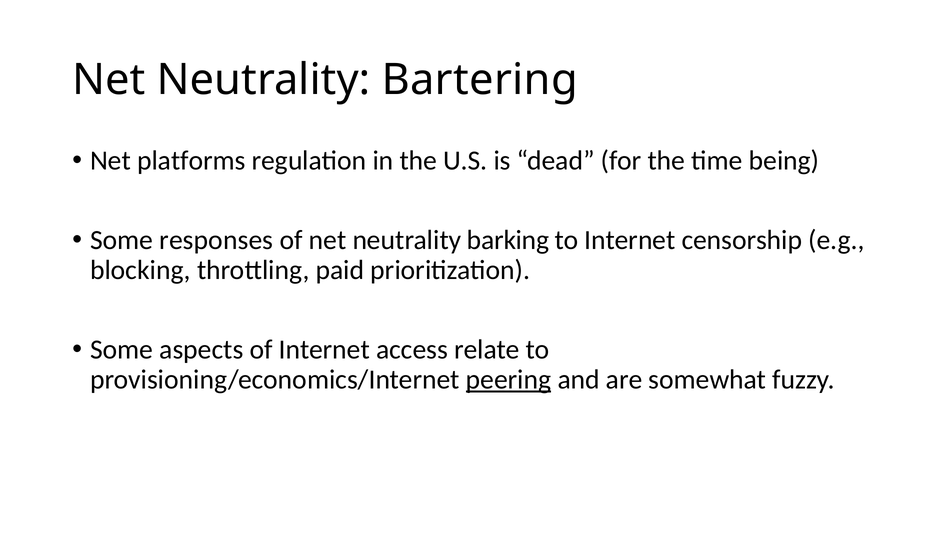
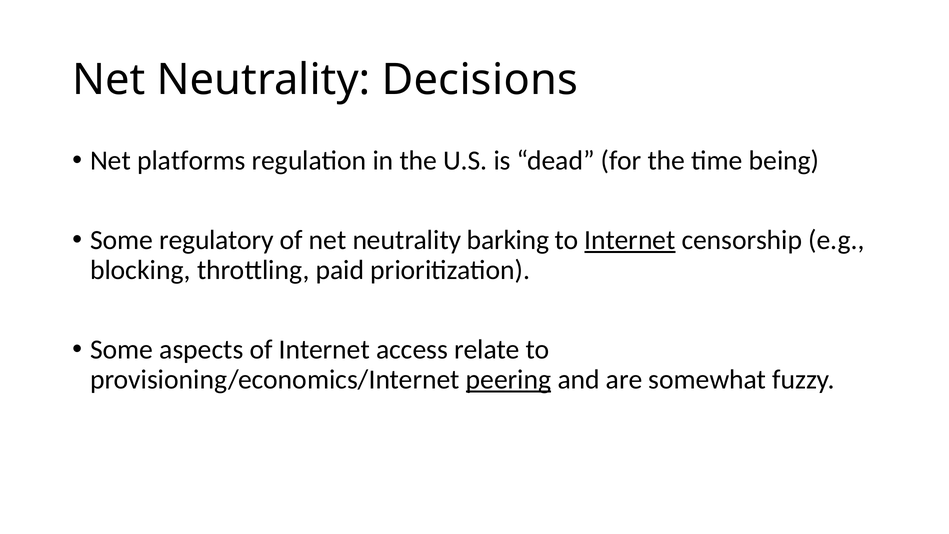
Bartering: Bartering -> Decisions (480, 80)
responses: responses -> regulatory (217, 240)
Internet underline: none -> present (630, 240)
